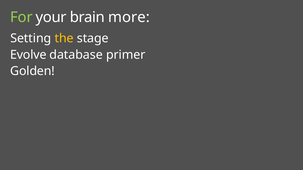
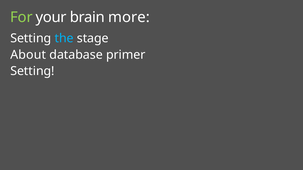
the colour: yellow -> light blue (64, 38)
Evolve: Evolve -> About (28, 55)
Golden: Golden -> Setting (32, 71)
